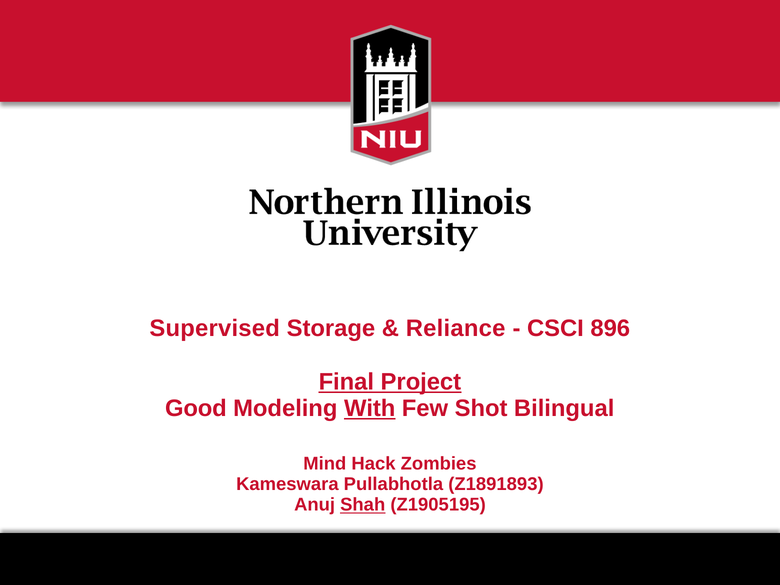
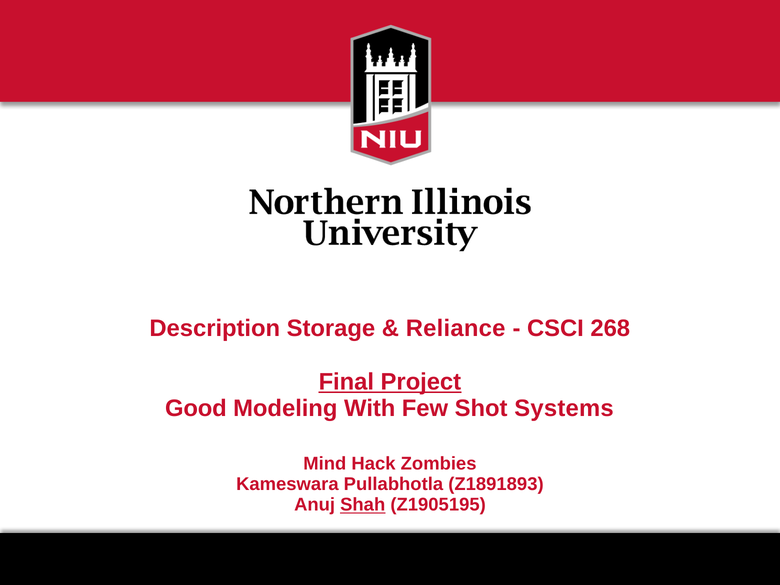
Supervised: Supervised -> Description (215, 329)
896: 896 -> 268 (610, 329)
With underline: present -> none (370, 409)
Bilingual: Bilingual -> Systems (564, 409)
